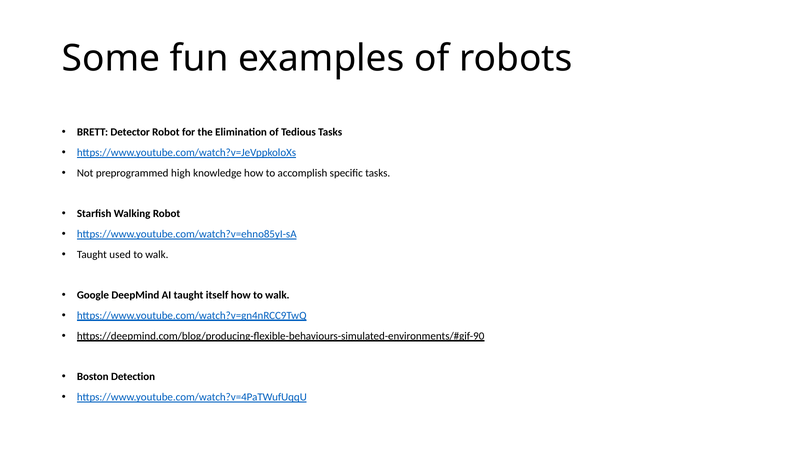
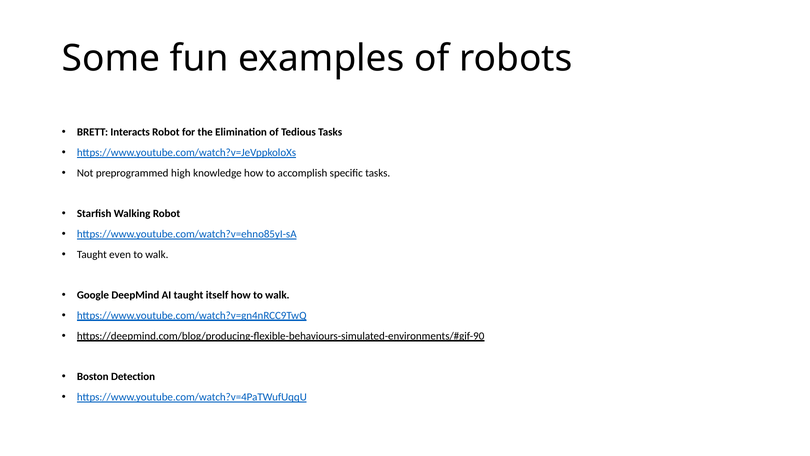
Detector: Detector -> Interacts (130, 132)
used: used -> even (120, 254)
